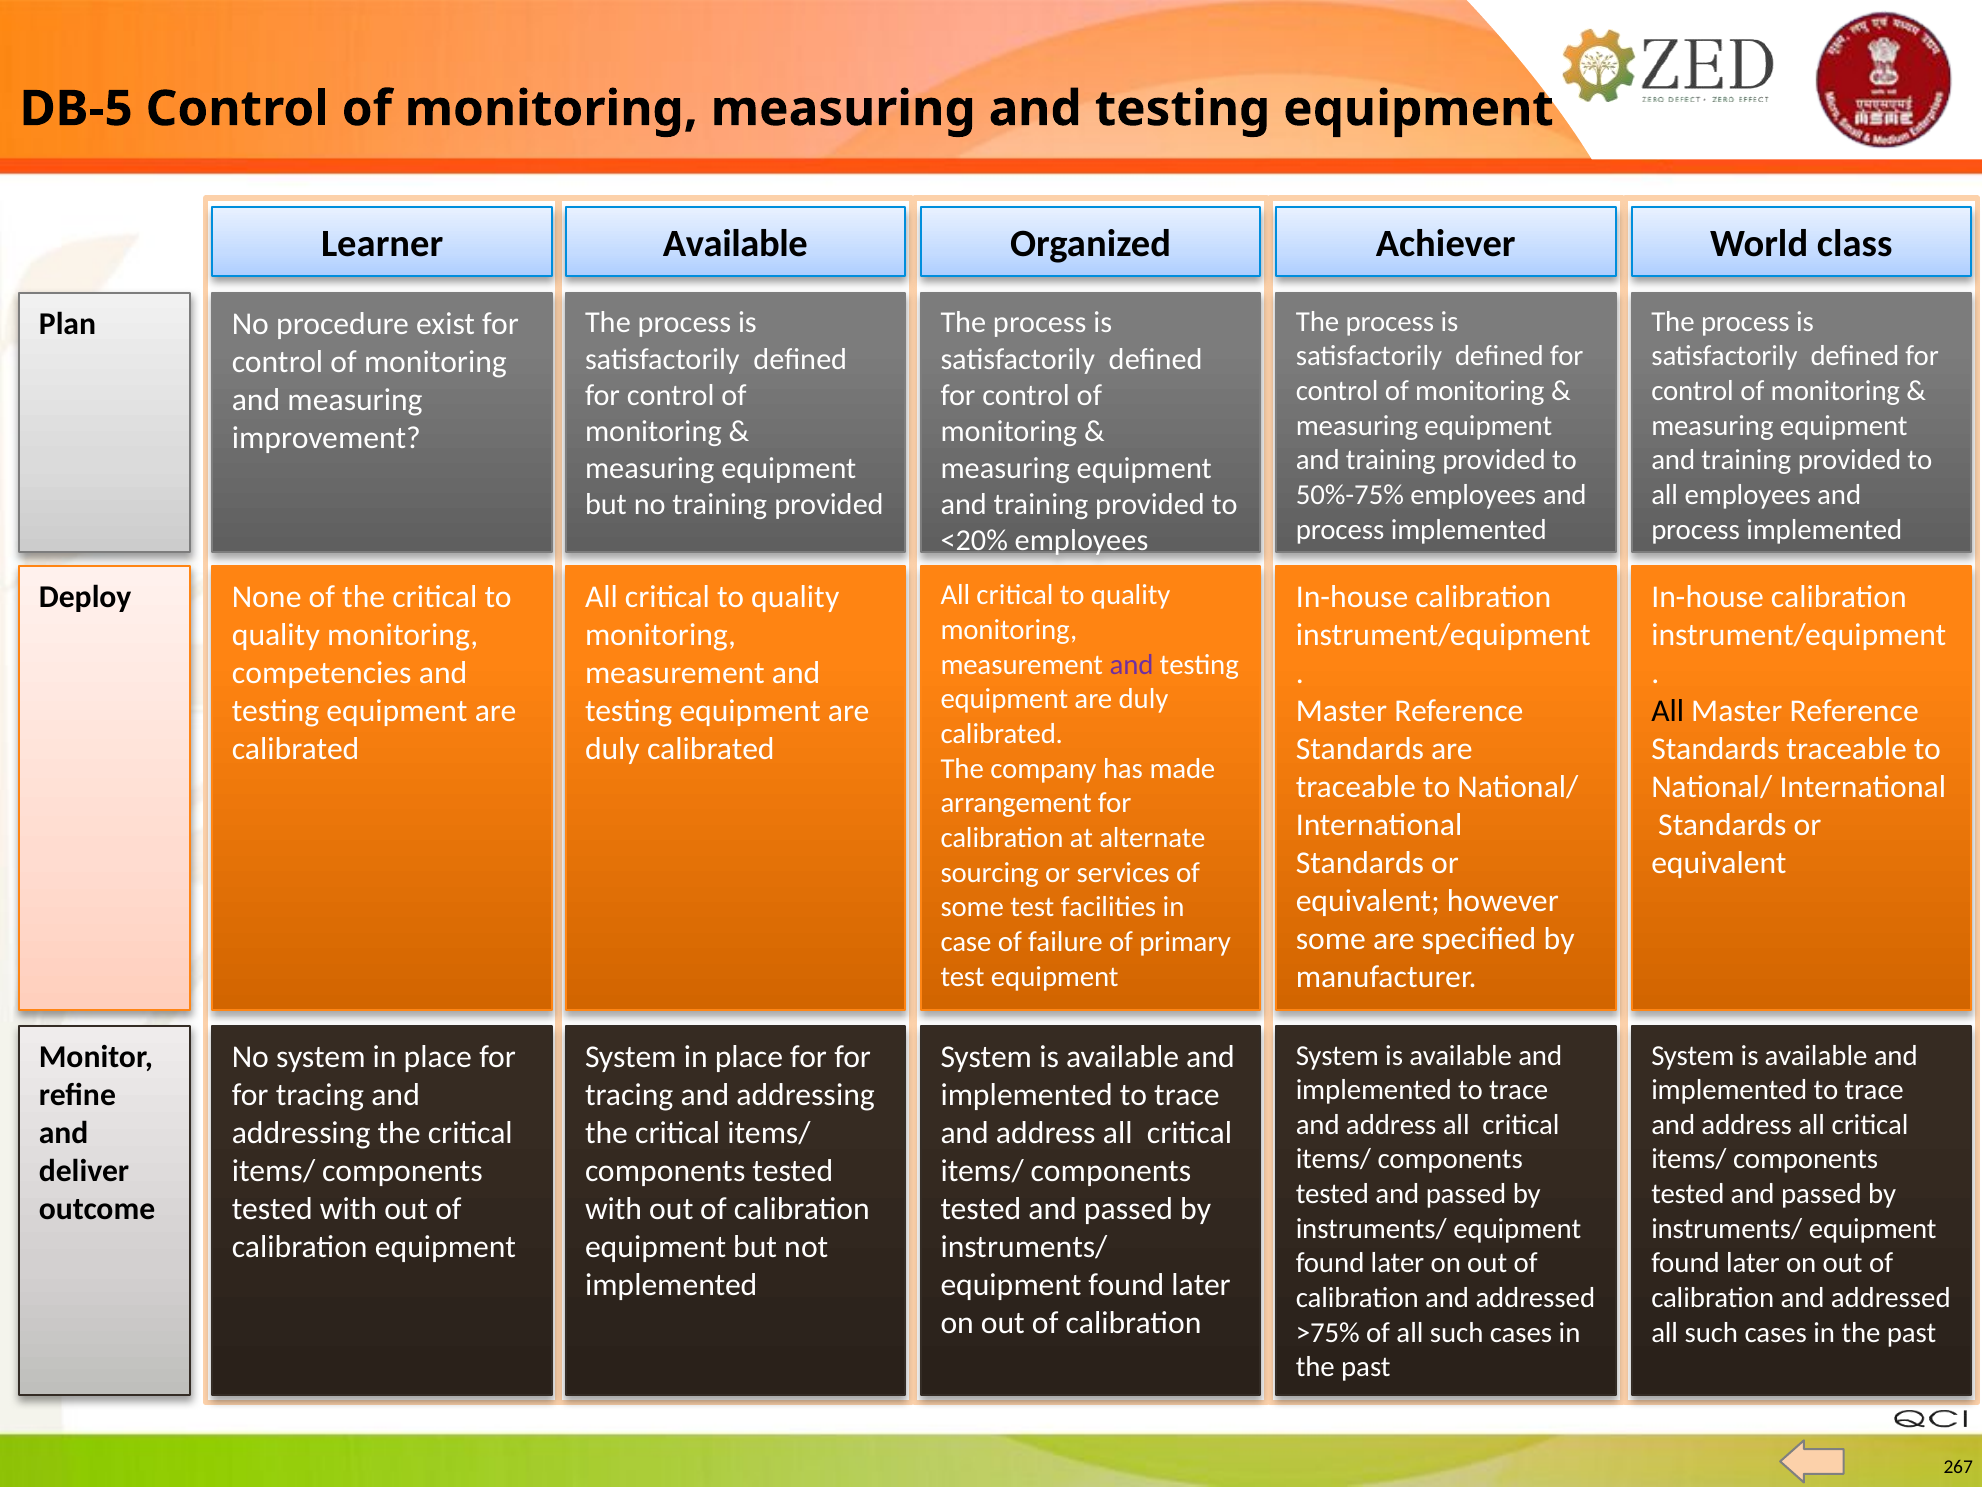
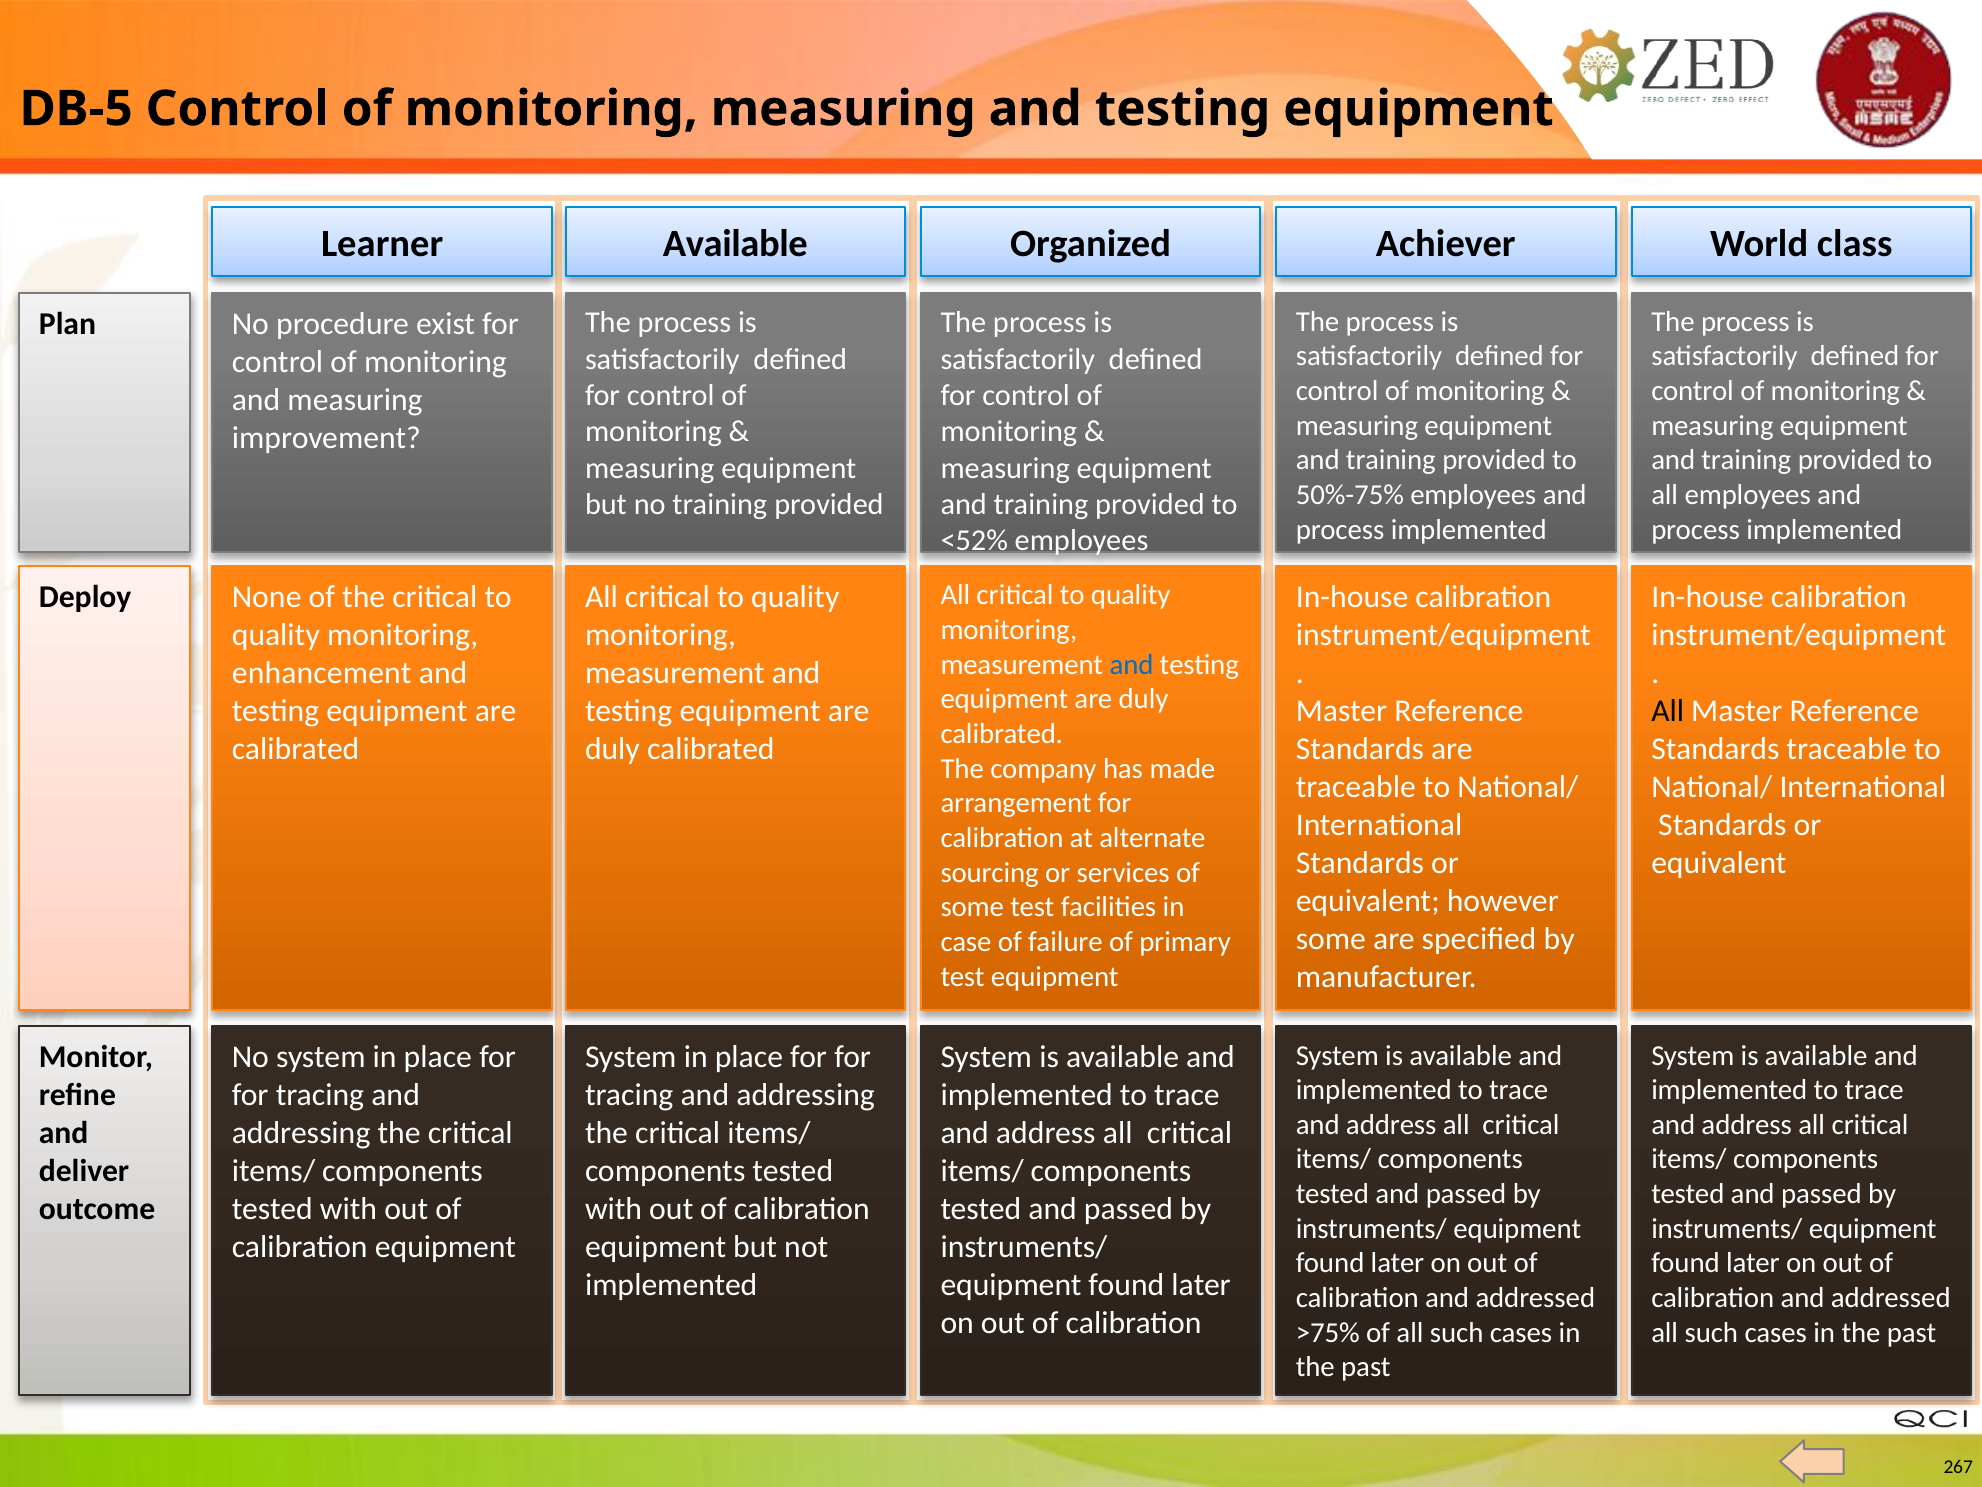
<20%: <20% -> <52% (974, 541)
and colour: purple -> blue (1132, 665)
competencies: competencies -> enhancement (322, 673)
